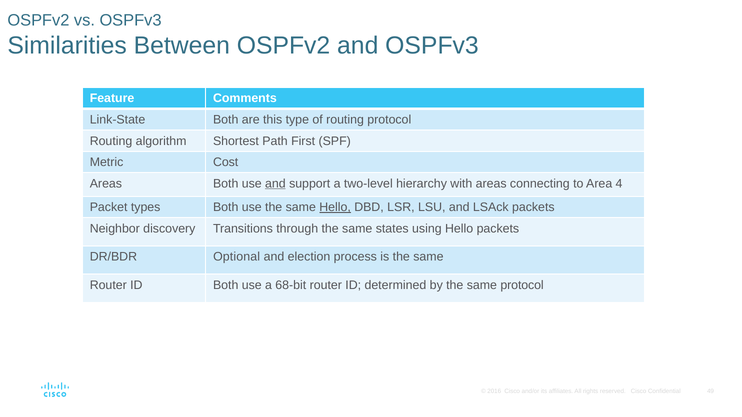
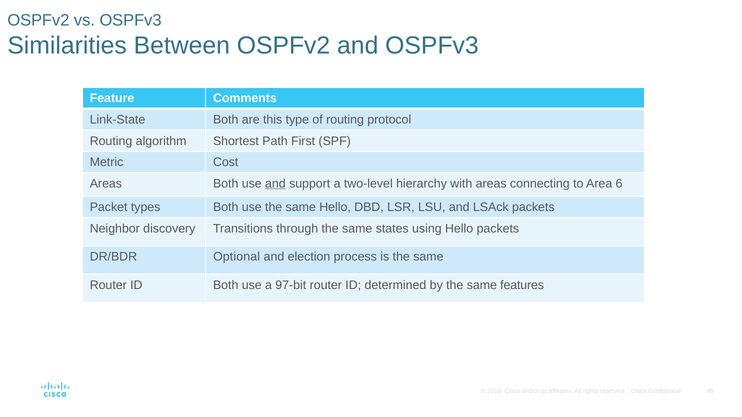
4: 4 -> 6 (619, 184)
Hello underline: present -> none (335, 207)
68-bit: 68-bit -> 97-bit (291, 285)
same protocol: protocol -> features (522, 285)
